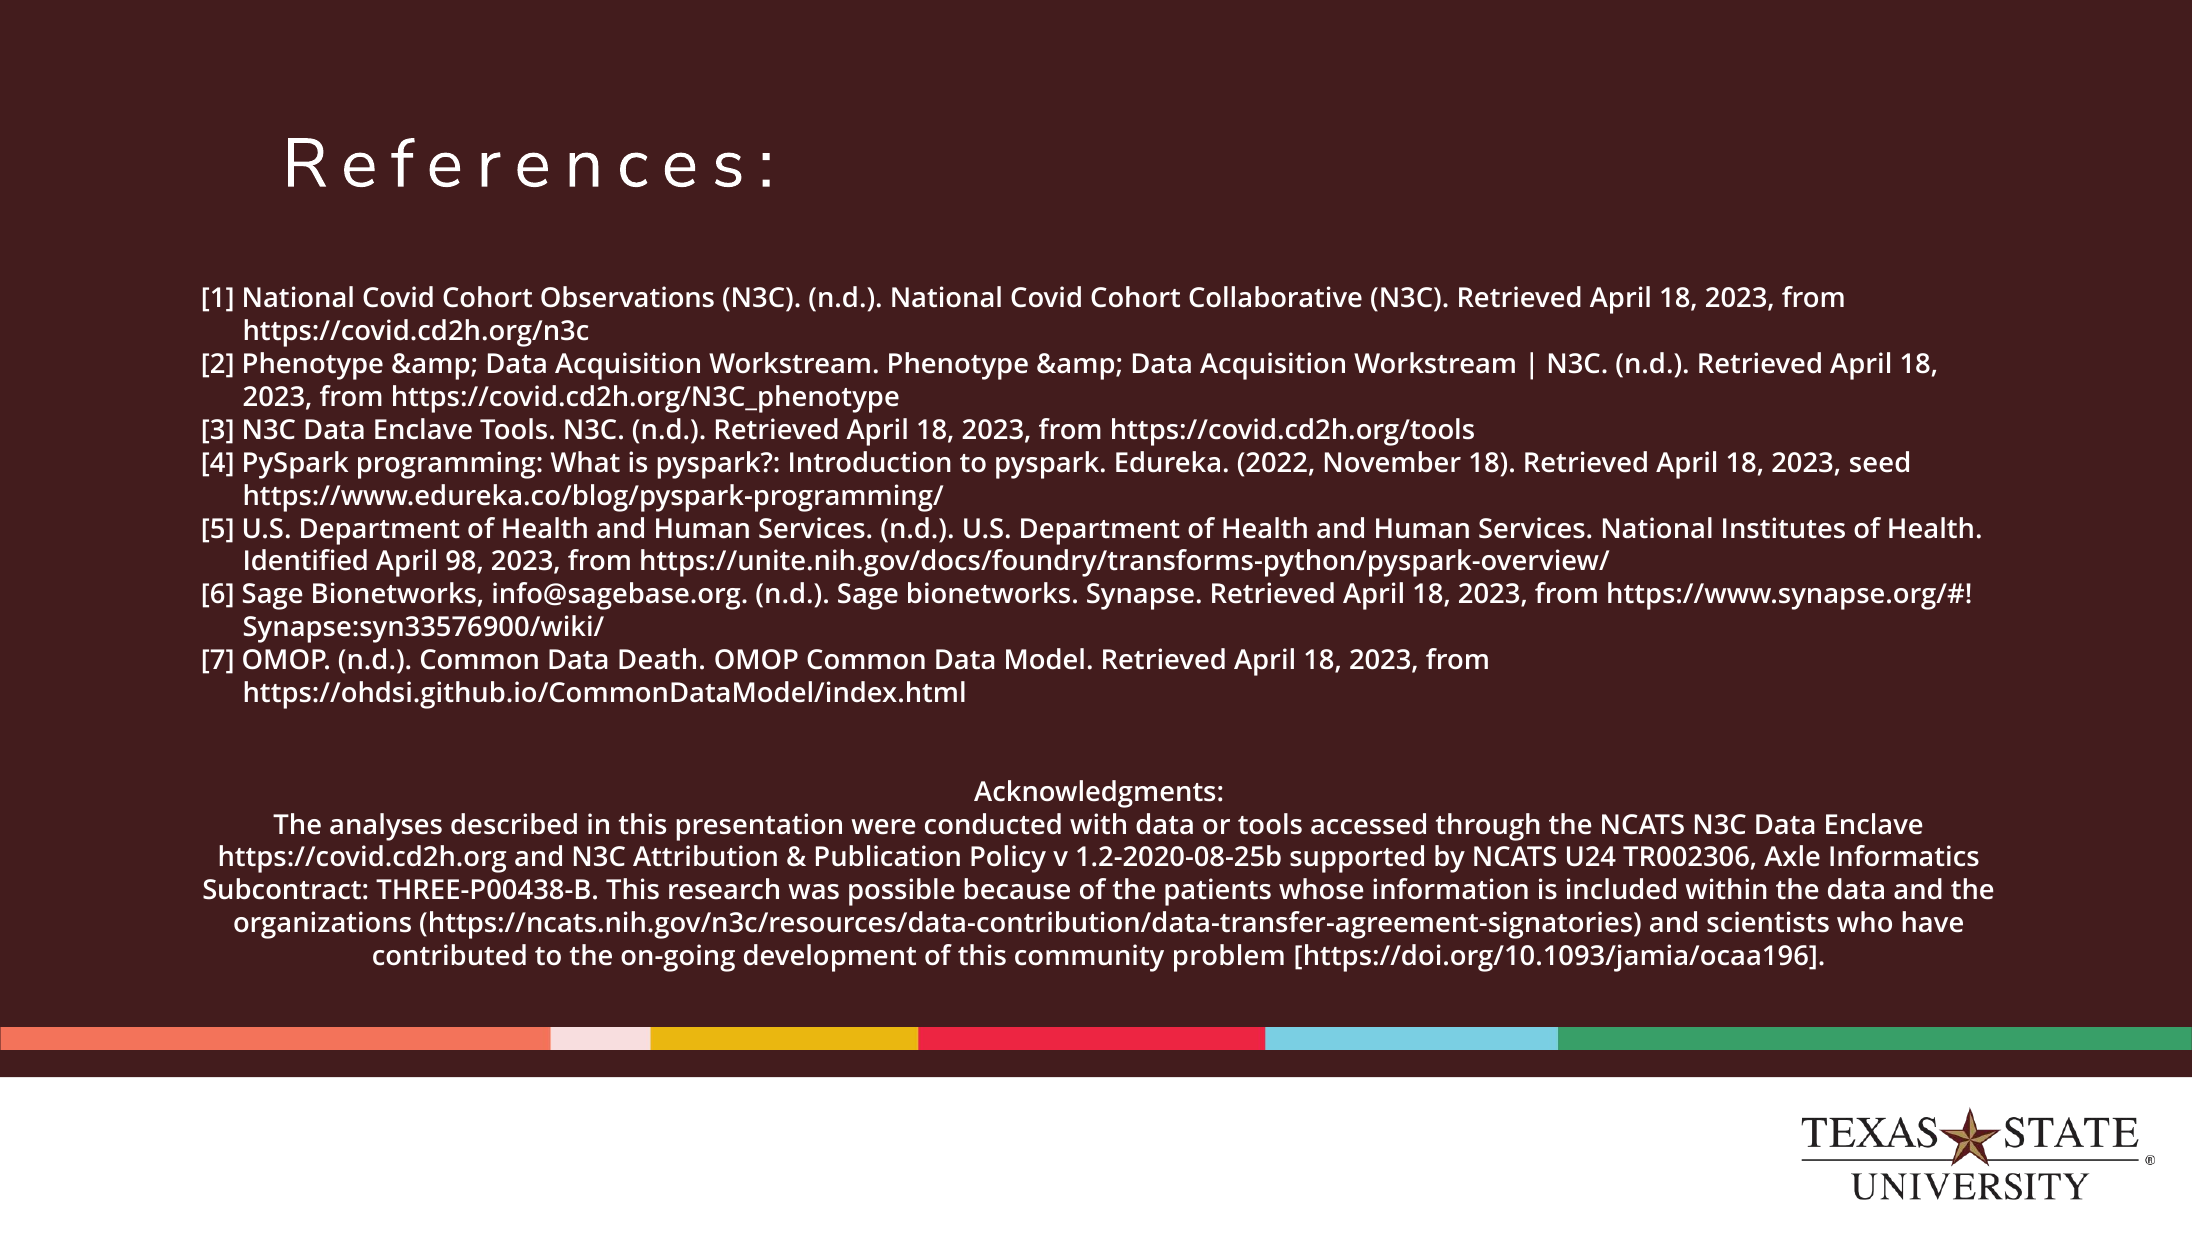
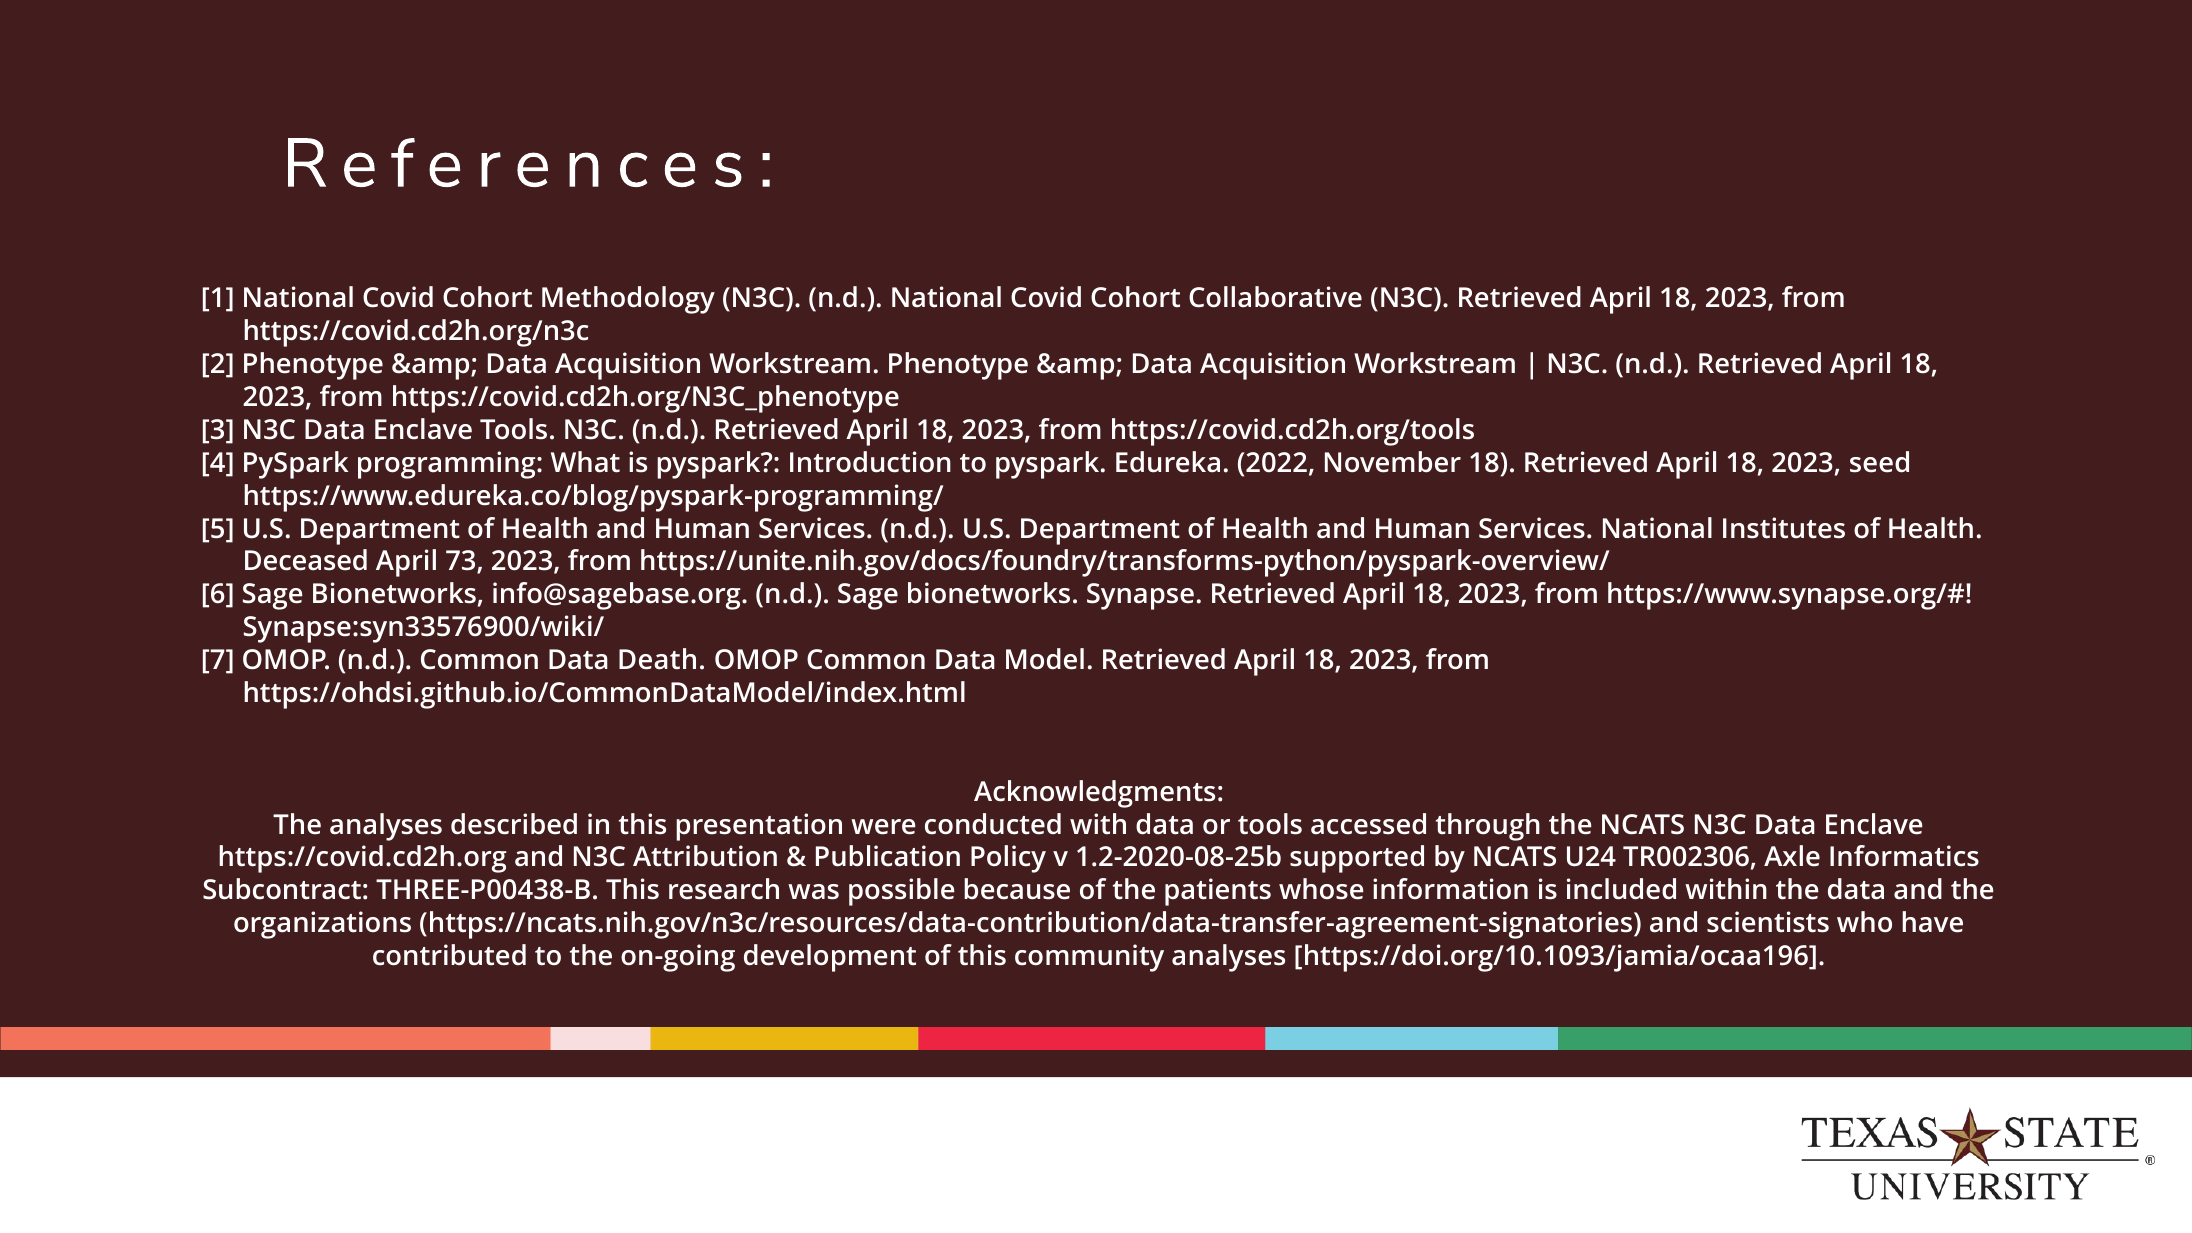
Observations: Observations -> Methodology (627, 299)
Identified: Identified -> Deceased (306, 562)
98: 98 -> 73 (465, 562)
community problem: problem -> analyses (1229, 956)
